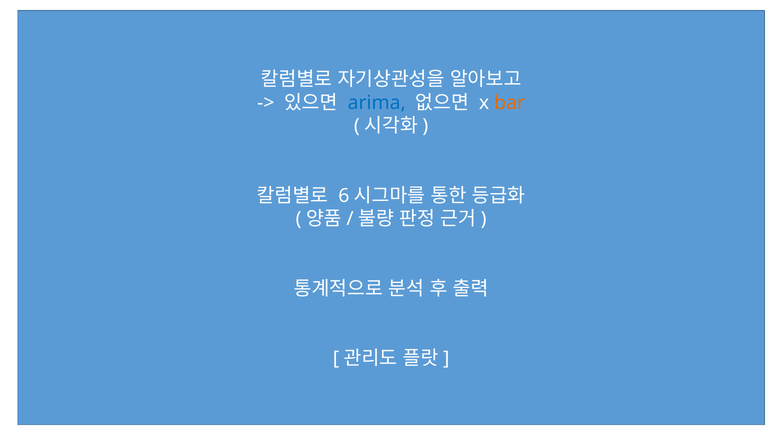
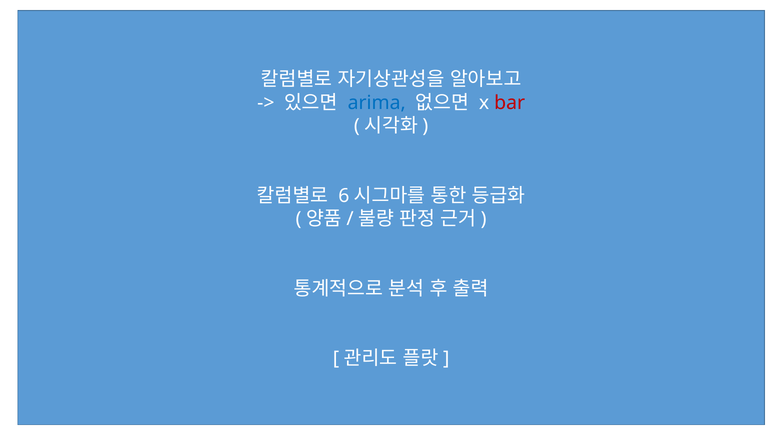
bar colour: orange -> red (510, 103)
